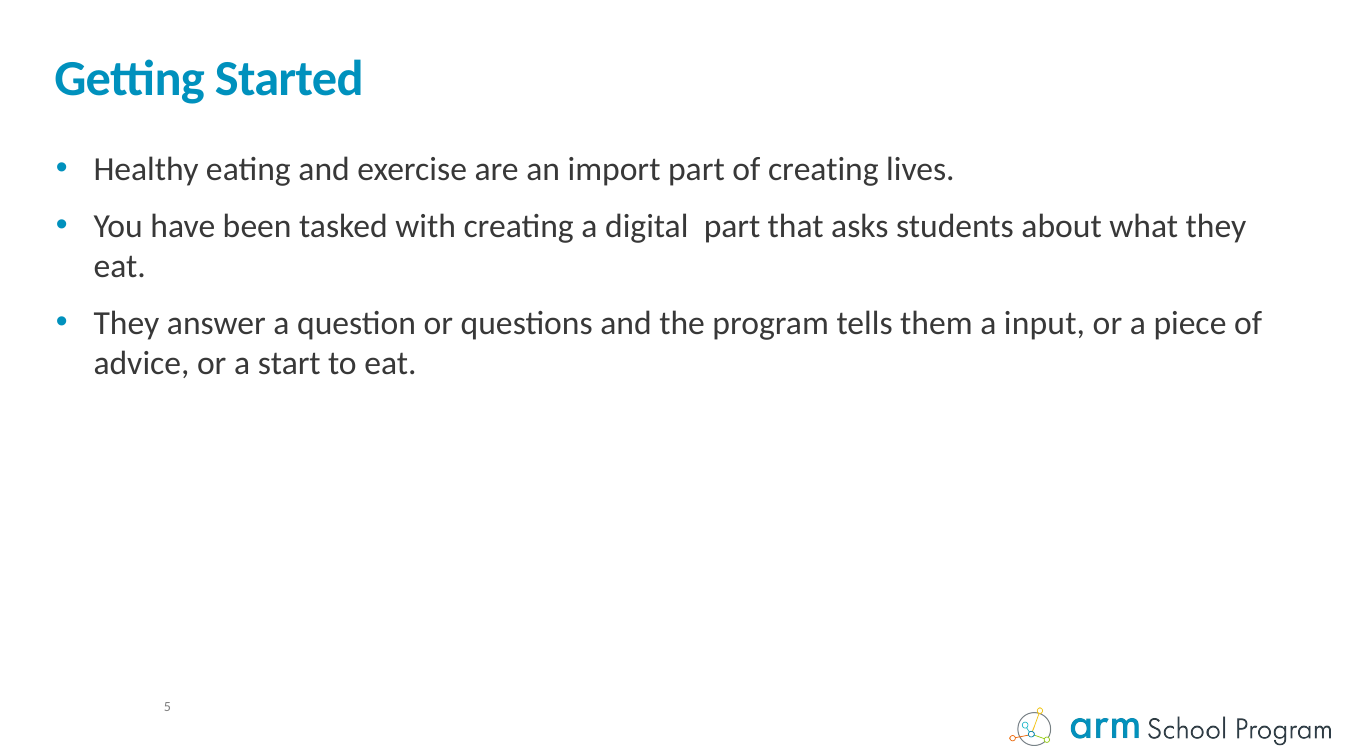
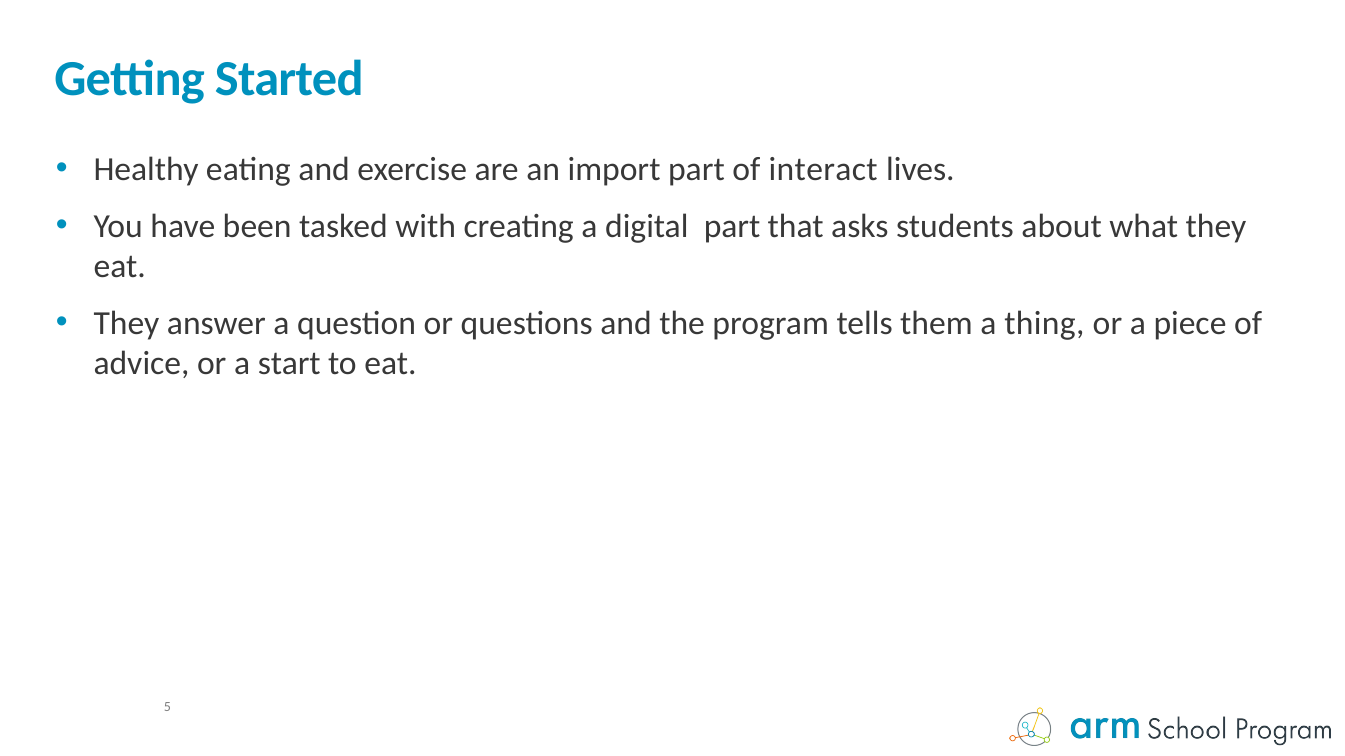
of creating: creating -> interact (823, 169)
input: input -> thing (1044, 324)
